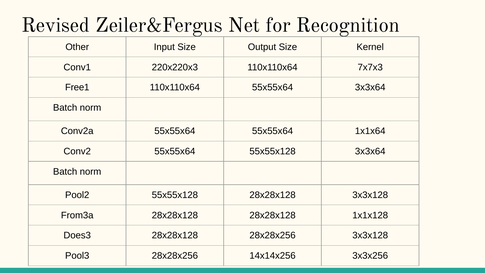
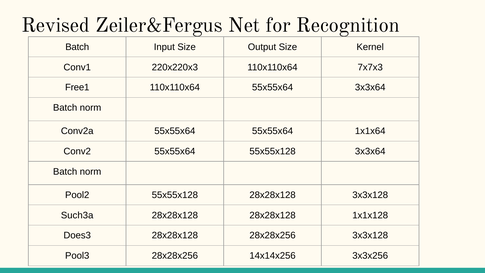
Other: Other -> Batch (77, 47)
From3a: From3a -> Such3a (77, 215)
